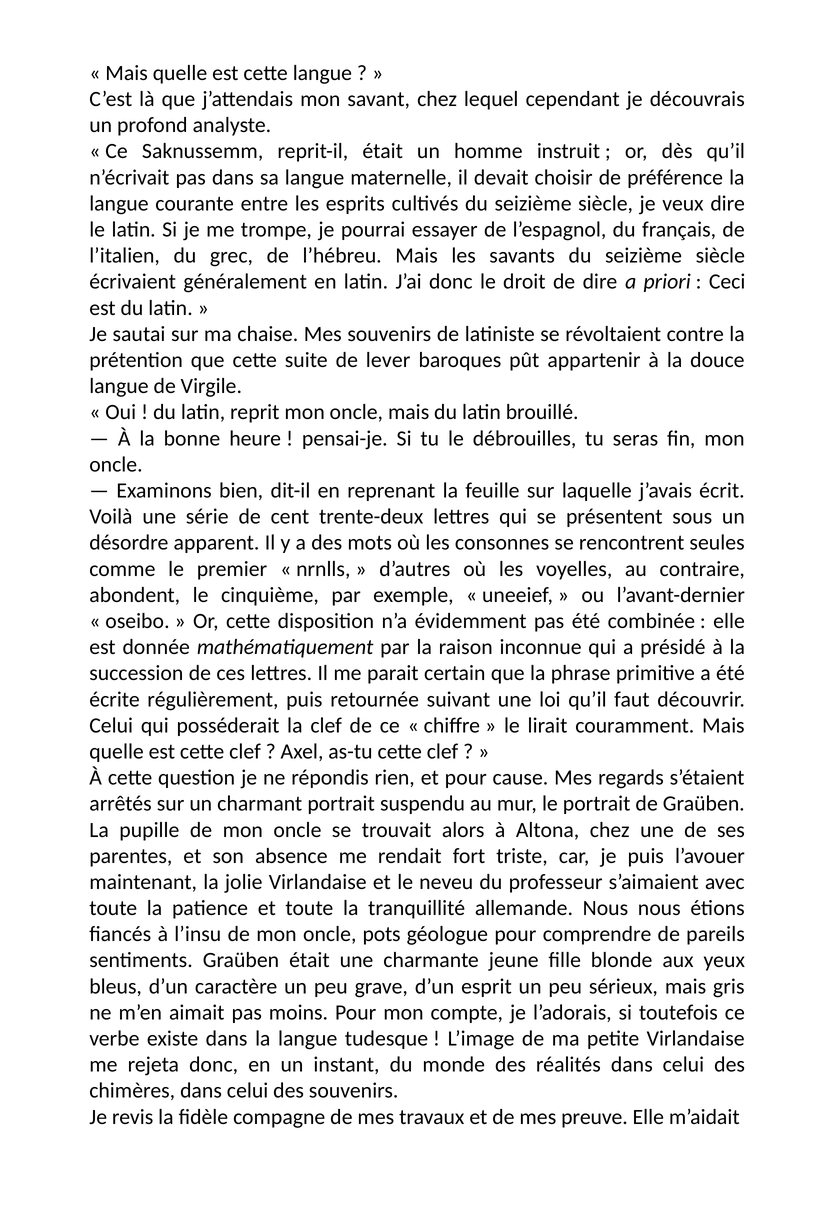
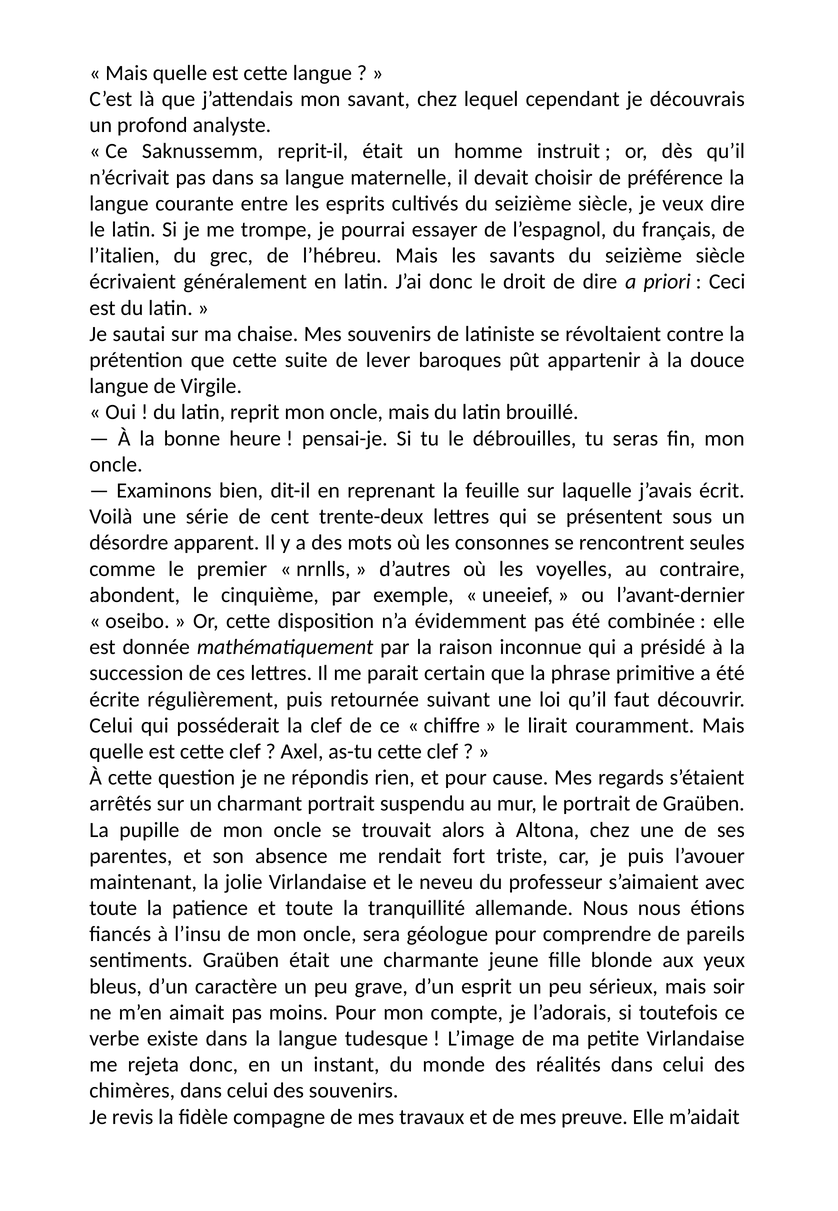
pots: pots -> sera (381, 934)
gris: gris -> soir (729, 986)
